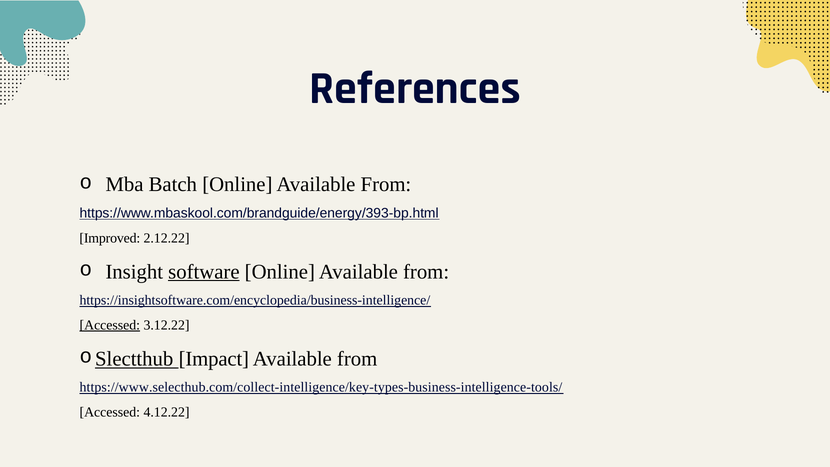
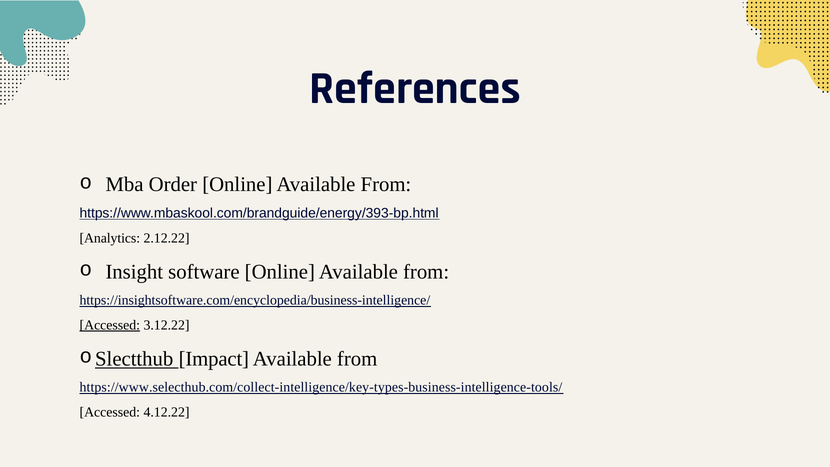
Batch: Batch -> Order (173, 184)
Improved: Improved -> Analytics (110, 238)
software underline: present -> none (204, 272)
